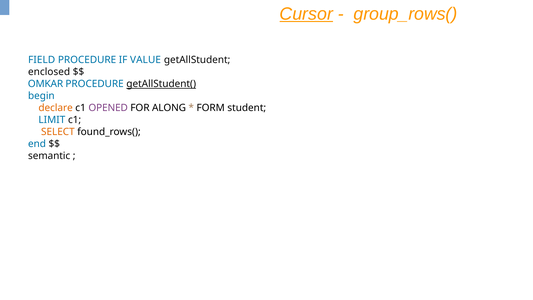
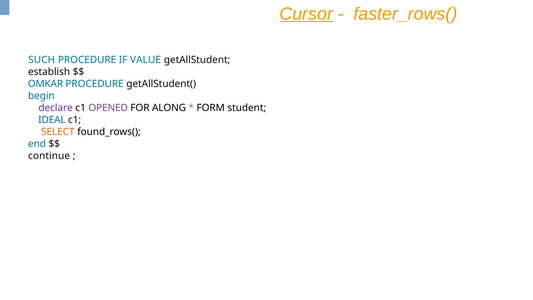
group_rows(: group_rows( -> faster_rows( (405, 14)
FIELD: FIELD -> SUCH (42, 60)
enclosed: enclosed -> establish (49, 72)
getAllStudent( underline: present -> none (161, 84)
declare colour: orange -> purple (56, 108)
LIMIT: LIMIT -> IDEAL (52, 120)
semantic: semantic -> continue (49, 156)
